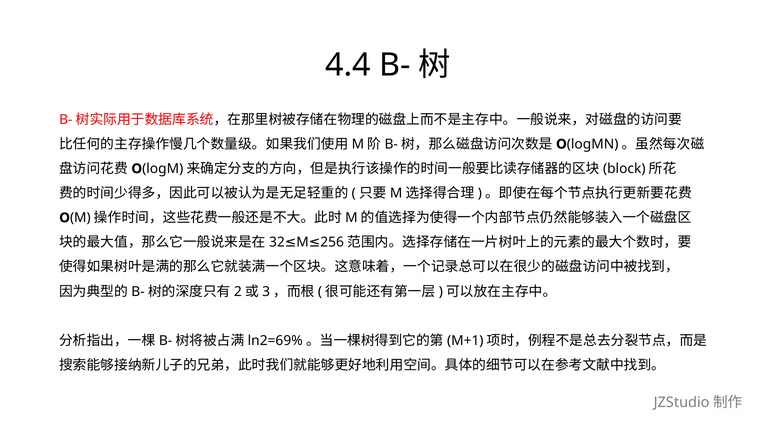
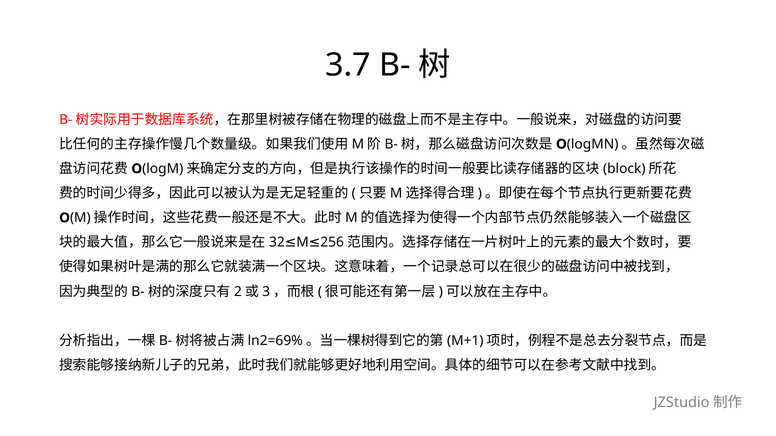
4.4: 4.4 -> 3.7 (348, 65)
